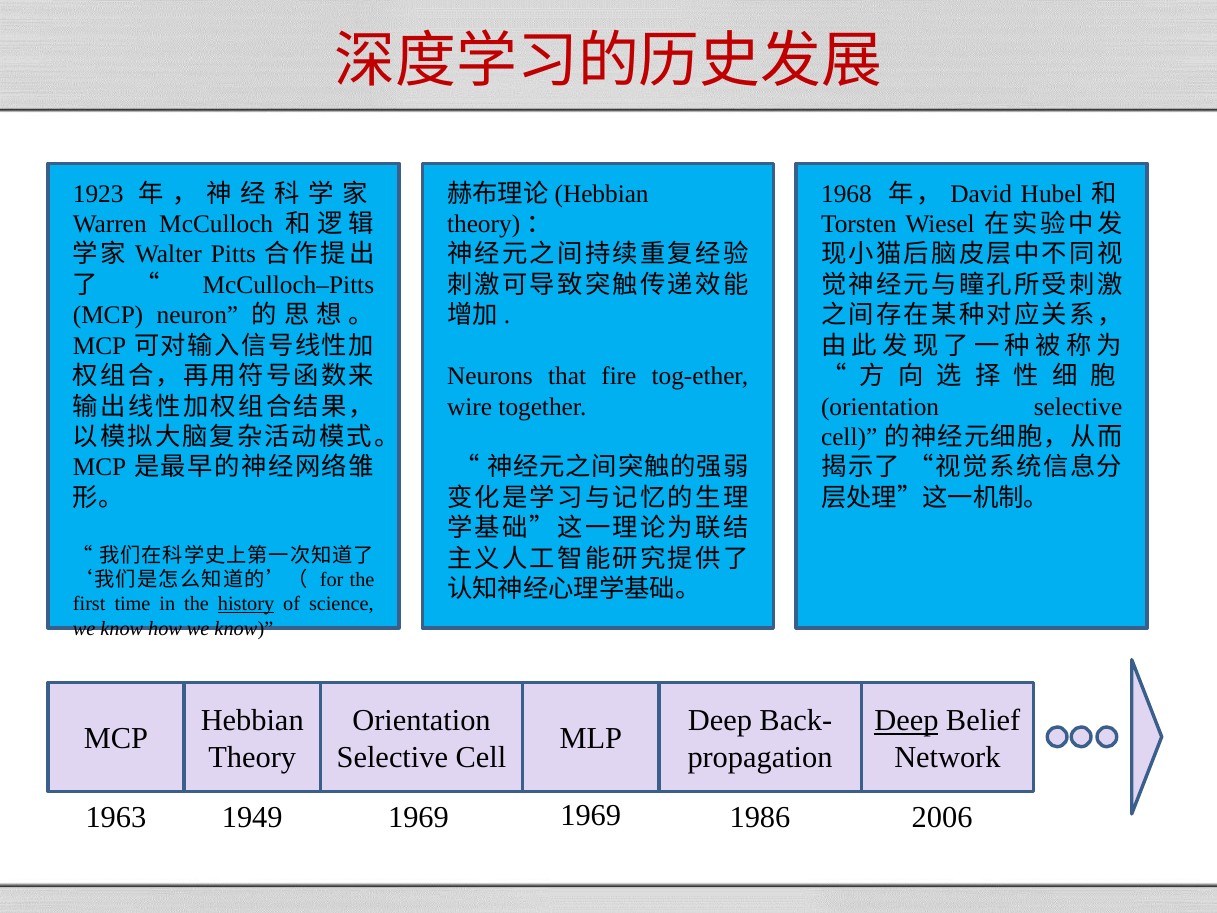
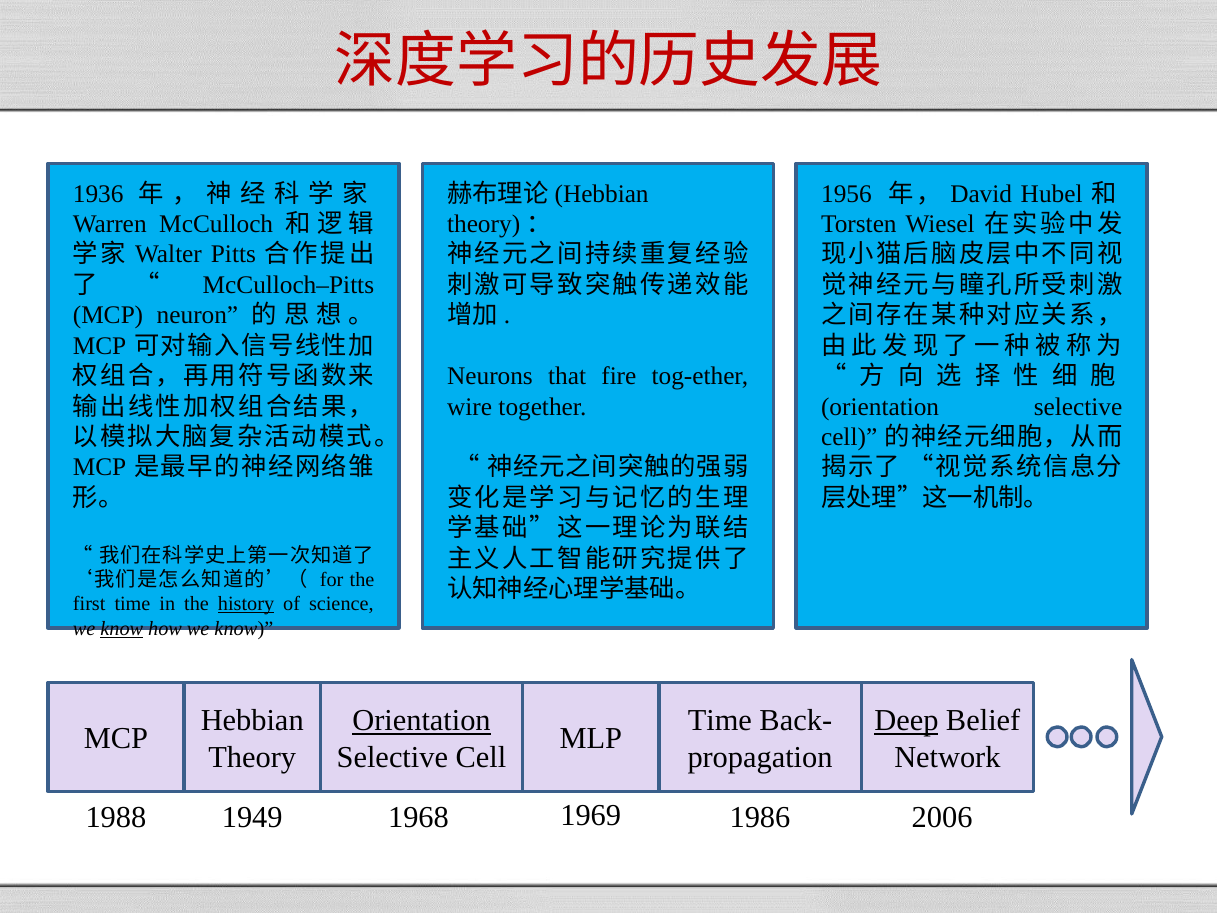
1923: 1923 -> 1936 (98, 194)
1968: 1968 -> 1956 (846, 194)
know underline: none -> present (122, 628)
Orientation underline: none -> present (422, 720)
Deep: Deep -> Time (720, 720)
1963: 1963 -> 1988 (116, 817)
1949 1969: 1969 -> 1968 (418, 817)
